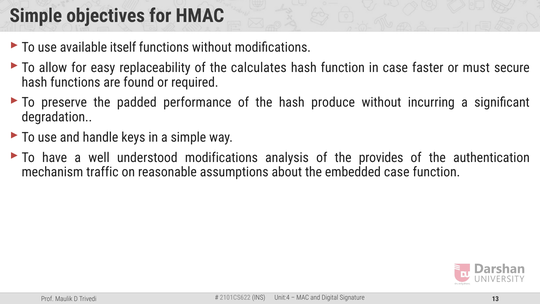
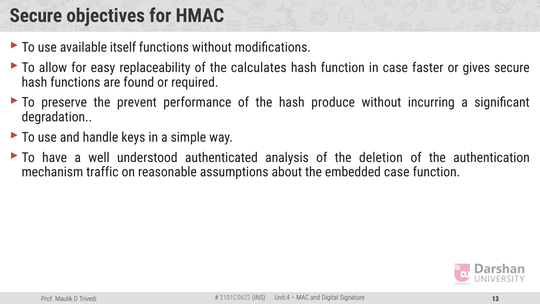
Simple: Simple -> Secure (36, 16)
must: must -> gives (476, 68)
padded: padded -> prevent (137, 102)
understood modifications: modifications -> authenticated (221, 157)
provides: provides -> deletion (381, 157)
